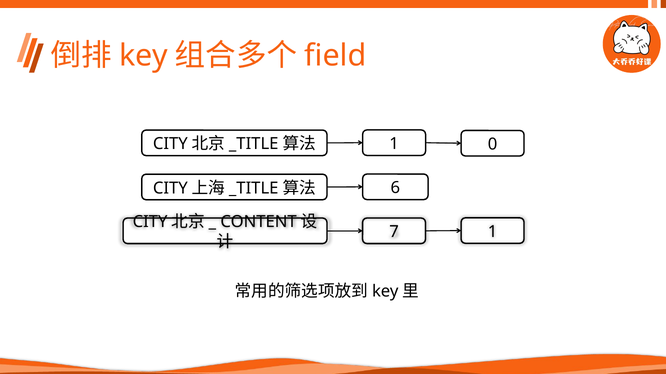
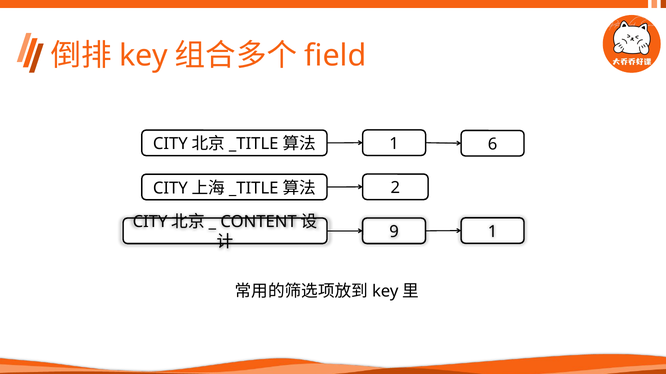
0: 0 -> 6 (493, 145)
6: 6 -> 2 (395, 188)
7: 7 -> 9 (394, 232)
